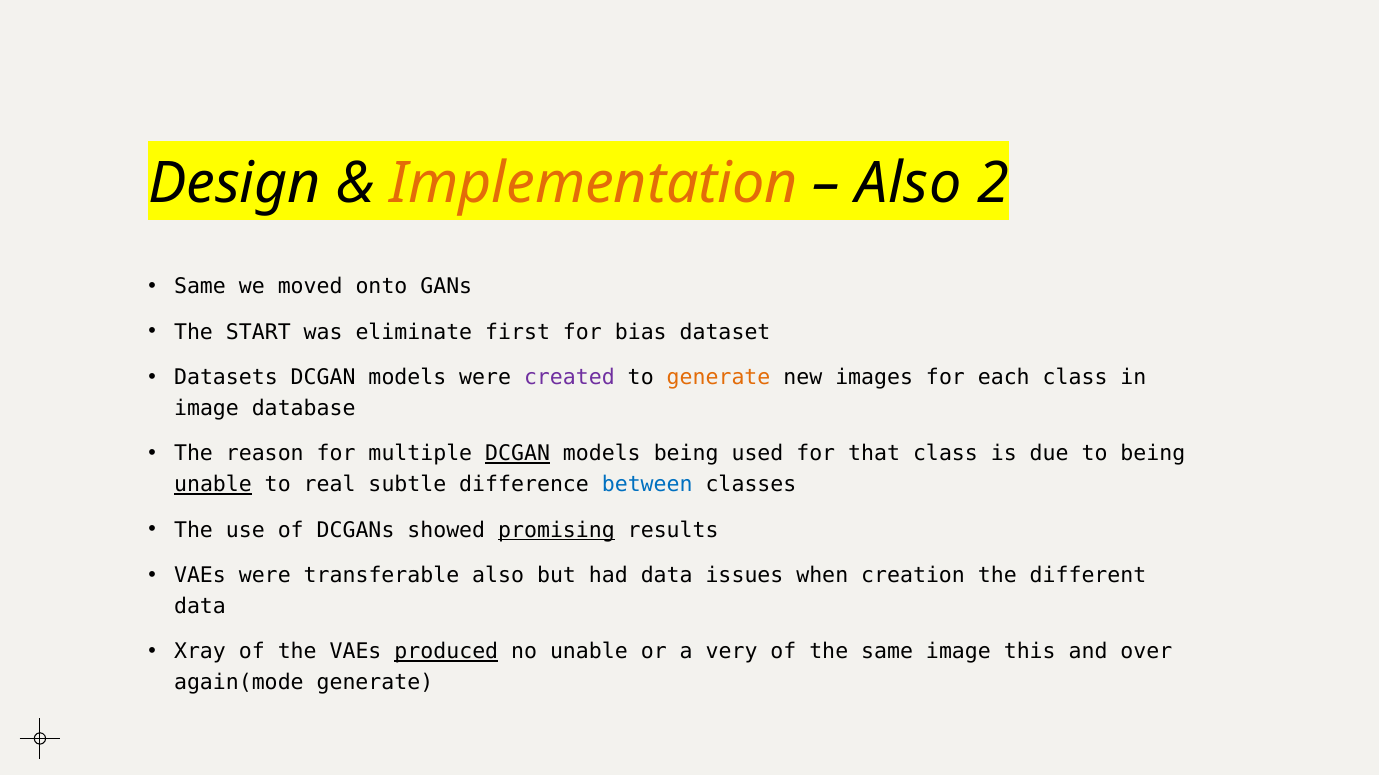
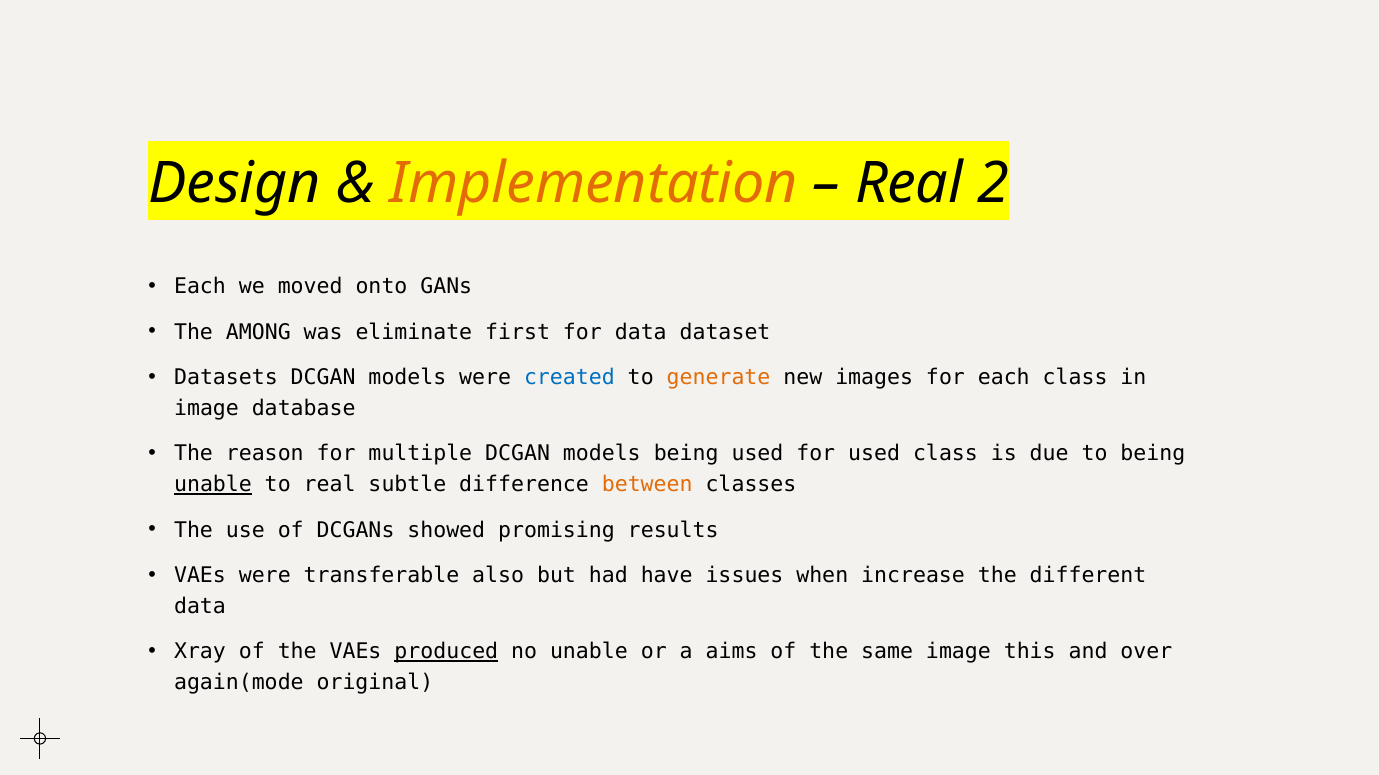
Also: Also -> Real (909, 184)
Same: Same -> Each (200, 287)
START: START -> AMONG (258, 332)
for bias: bias -> data (641, 332)
created colour: purple -> blue (569, 378)
DCGAN underline: present -> none (518, 454)
for that: that -> used (874, 454)
between colour: blue -> orange (647, 485)
promising underline: present -> none (557, 531)
had data: data -> have (667, 576)
creation: creation -> increase (913, 576)
very: very -> aims (732, 652)
again(mode generate: generate -> original (375, 683)
